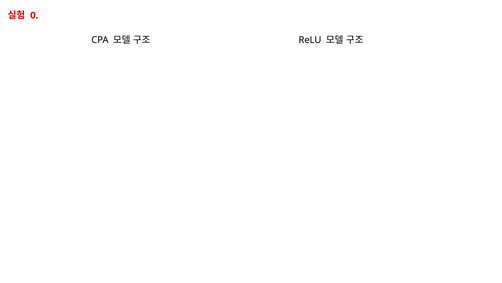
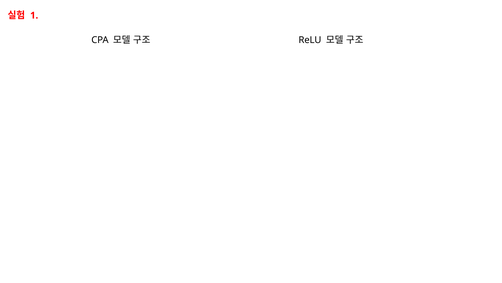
0: 0 -> 1 (34, 15)
